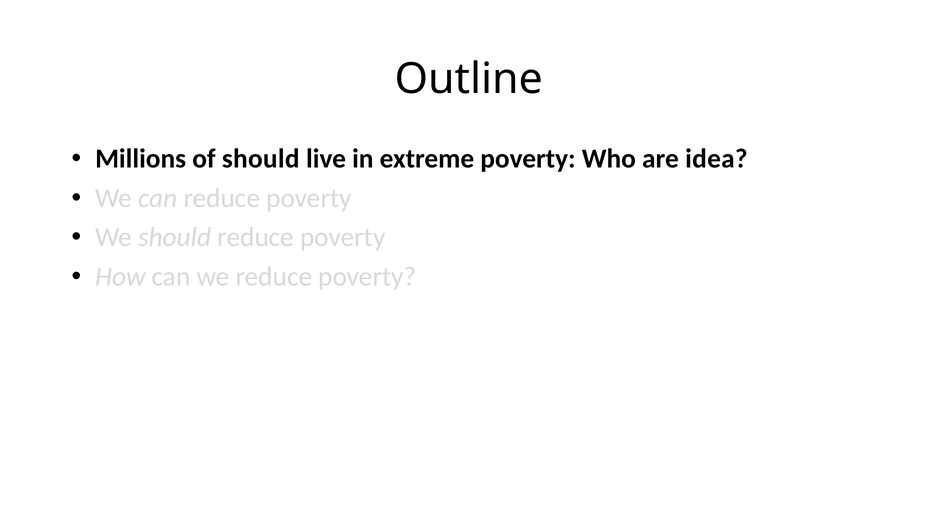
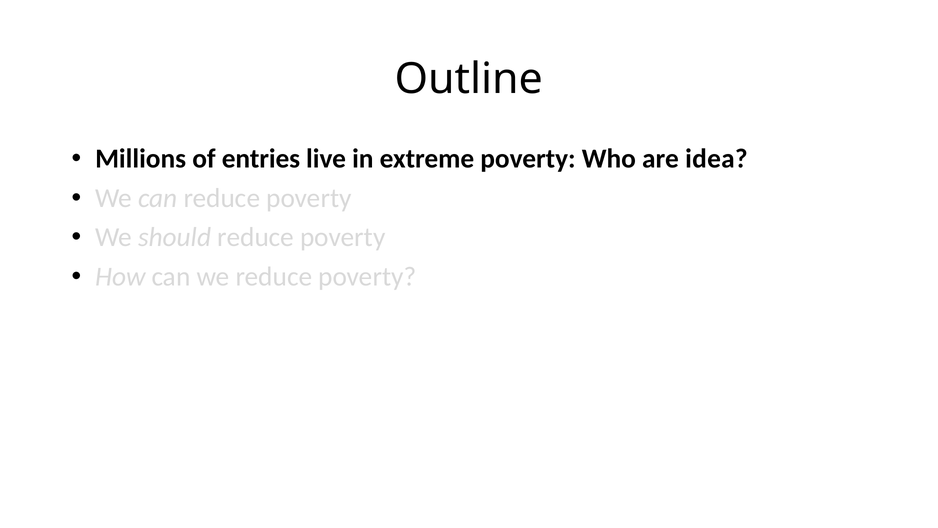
of should: should -> entries (261, 159)
